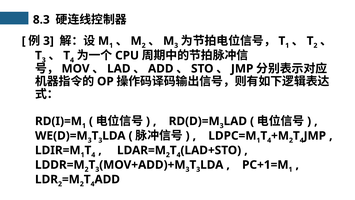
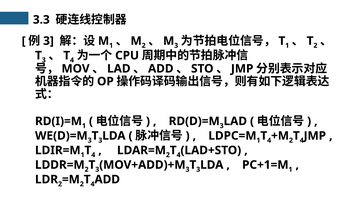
8.3: 8.3 -> 3.3 (41, 20)
